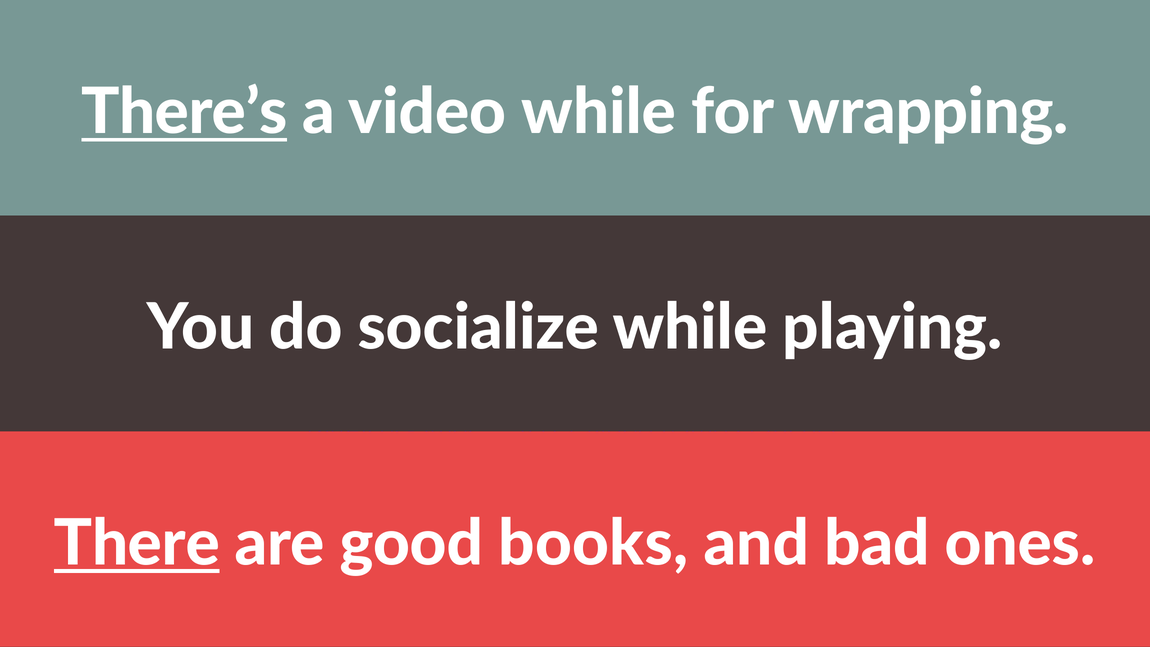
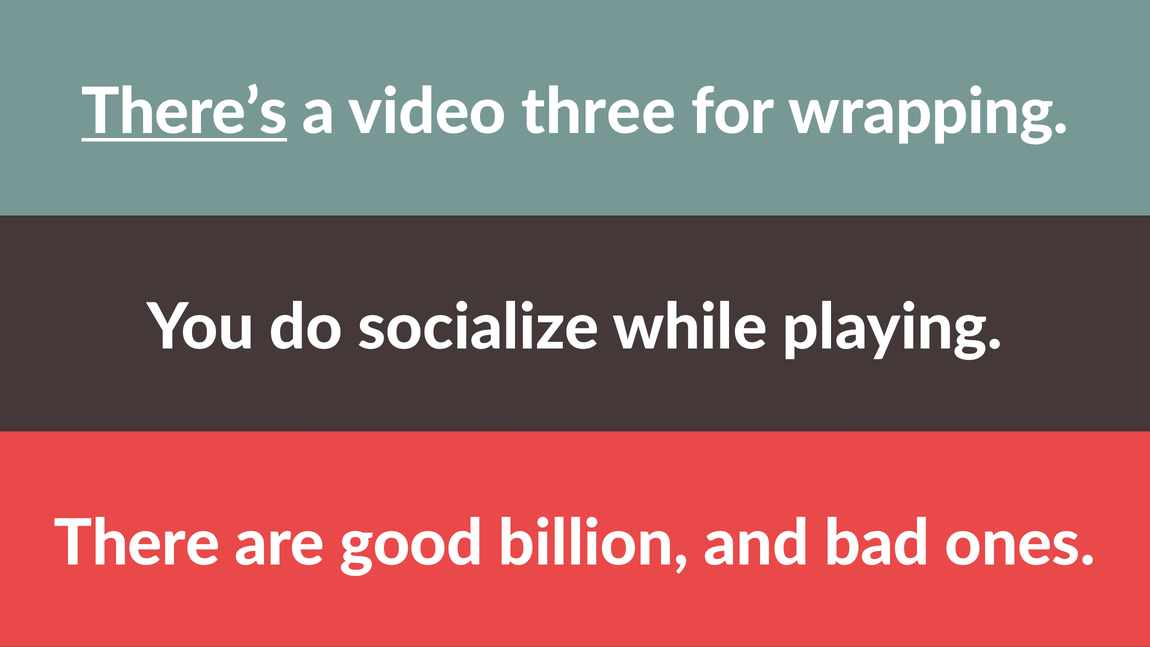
video while: while -> three (599, 112)
There underline: present -> none (137, 543)
books: books -> billion (593, 543)
